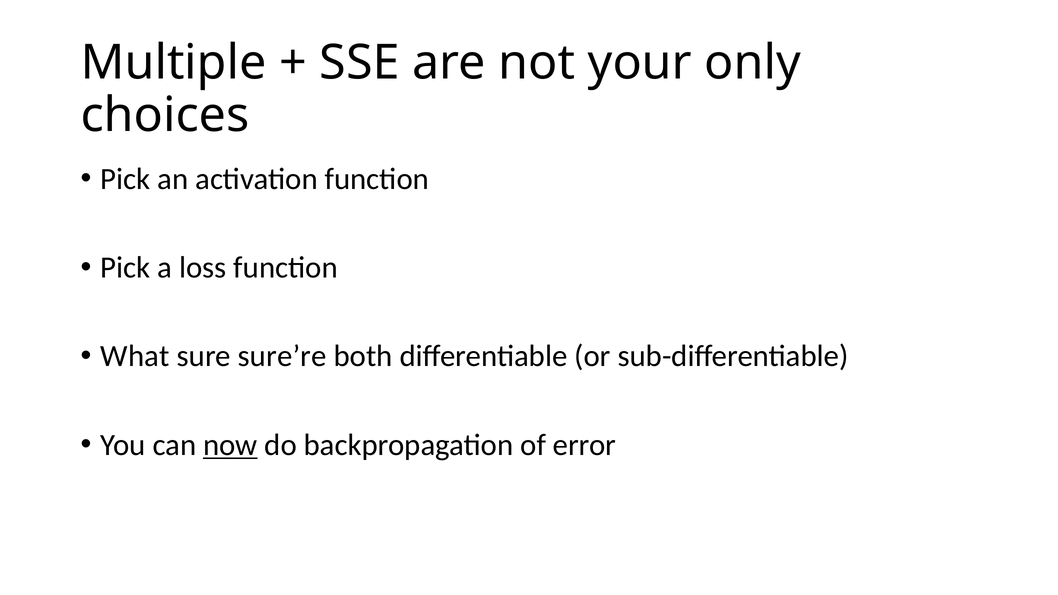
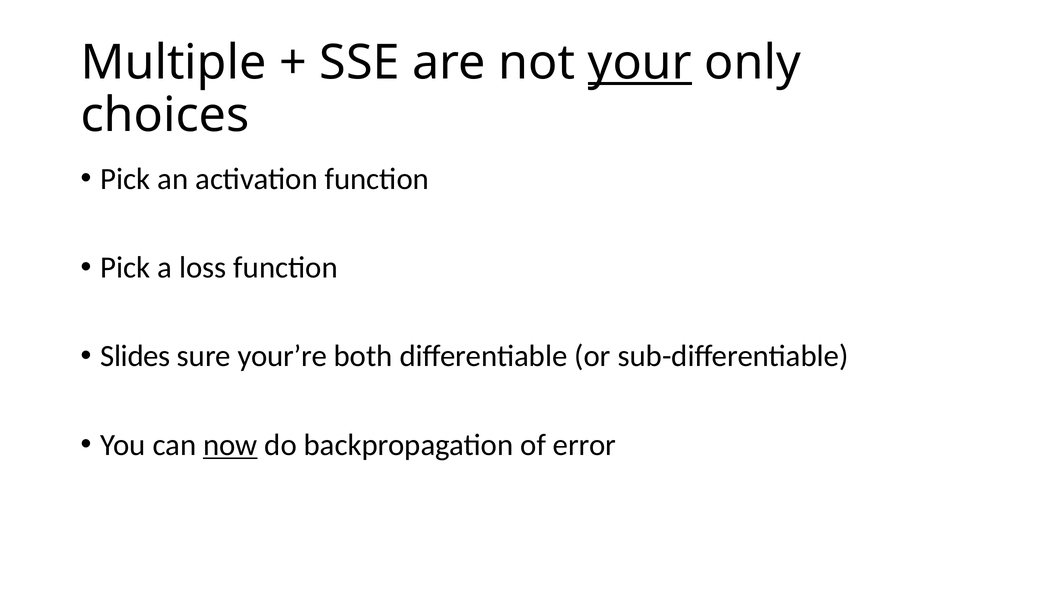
your underline: none -> present (640, 63)
What: What -> Slides (135, 356)
sure’re: sure’re -> your’re (282, 356)
